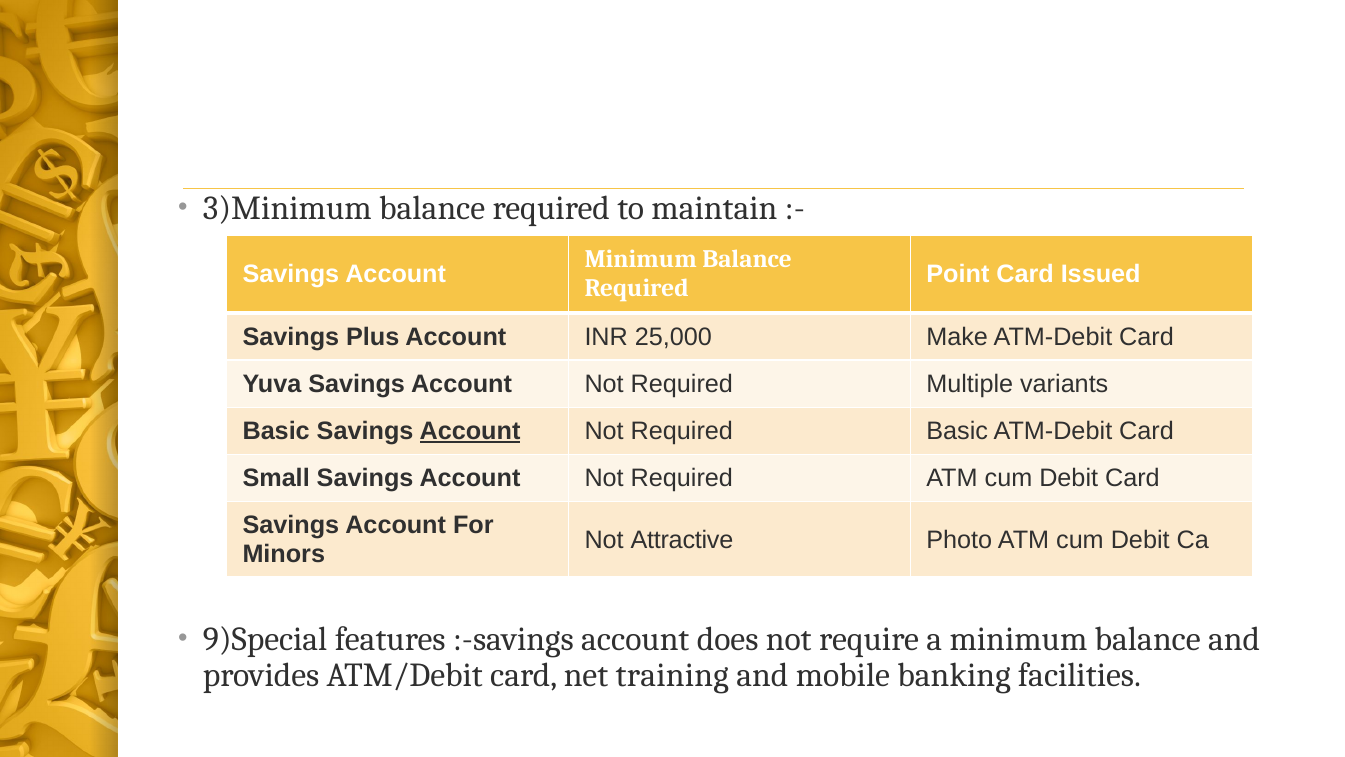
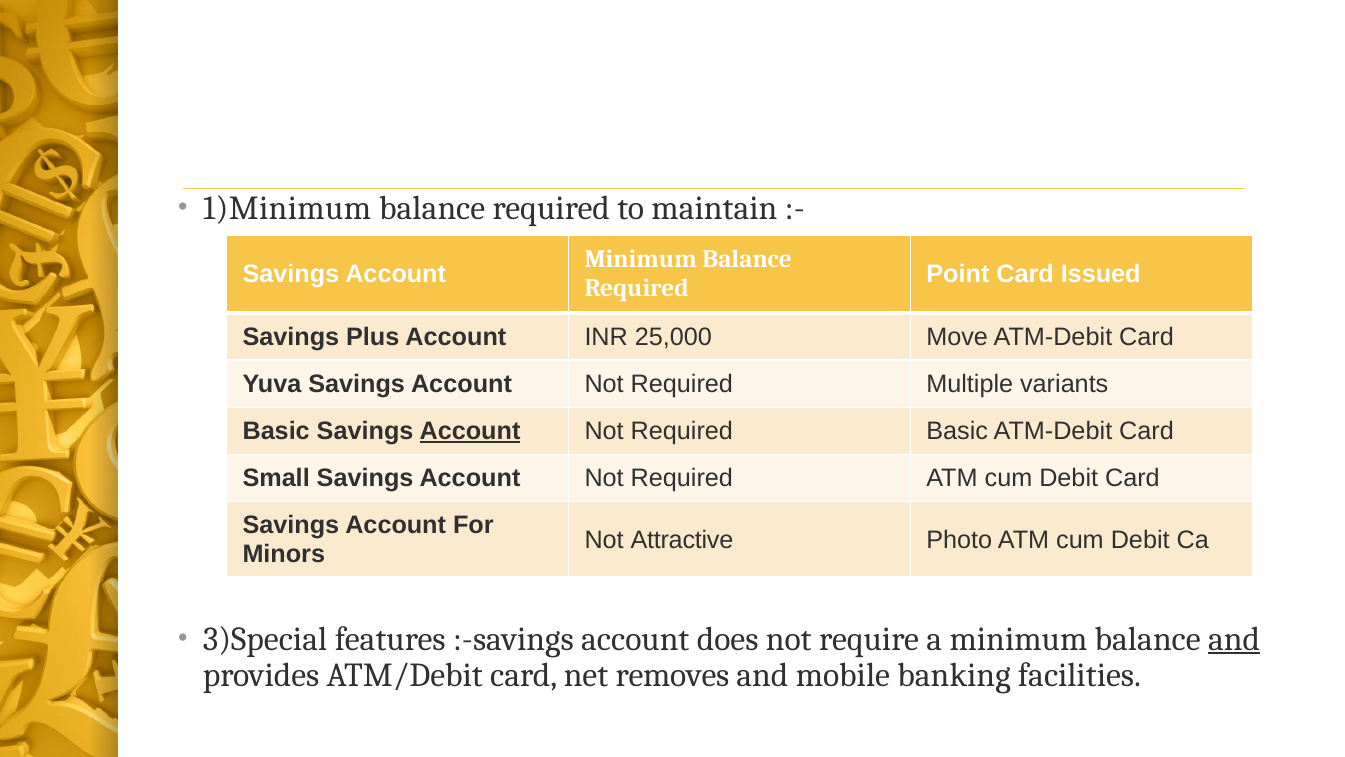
3)Minimum: 3)Minimum -> 1)Minimum (287, 208)
Make: Make -> Move (957, 337)
9)Special: 9)Special -> 3)Special (265, 639)
and underline: none -> present (1234, 639)
training: training -> removes (672, 675)
